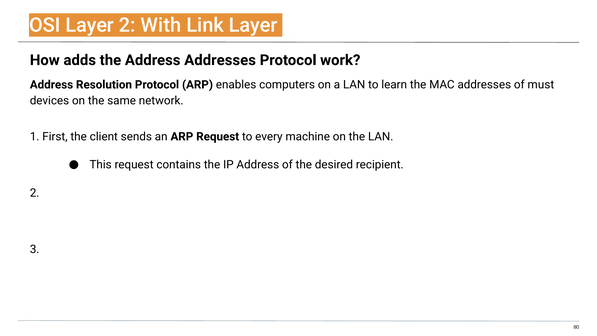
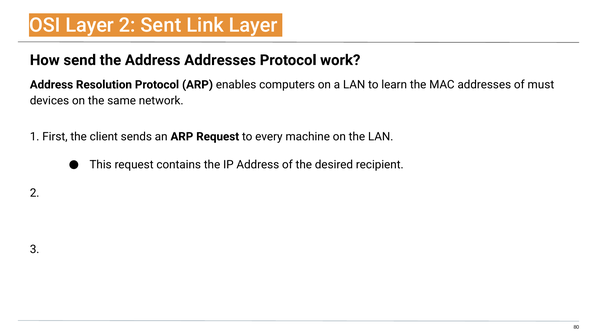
With: With -> Sent (161, 25)
adds: adds -> send (80, 60)
